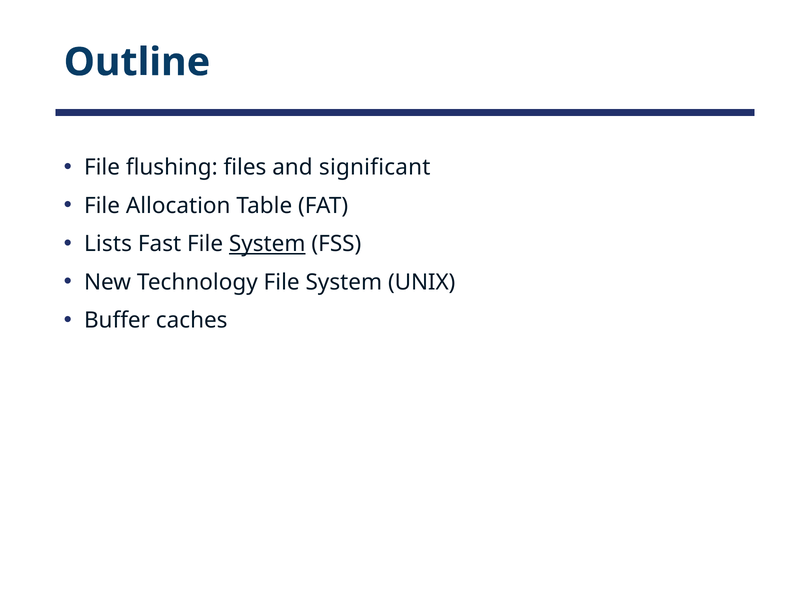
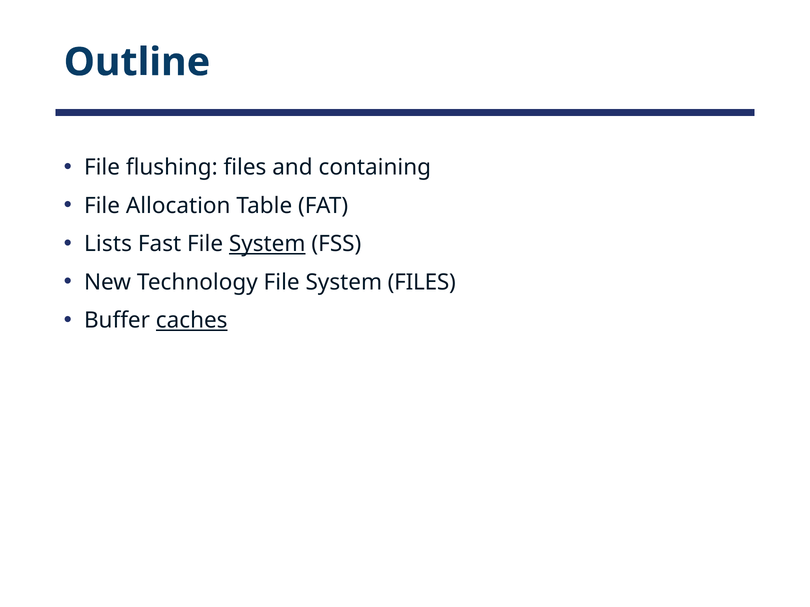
significant: significant -> containing (375, 168)
System UNIX: UNIX -> FILES (422, 282)
caches underline: none -> present (192, 321)
